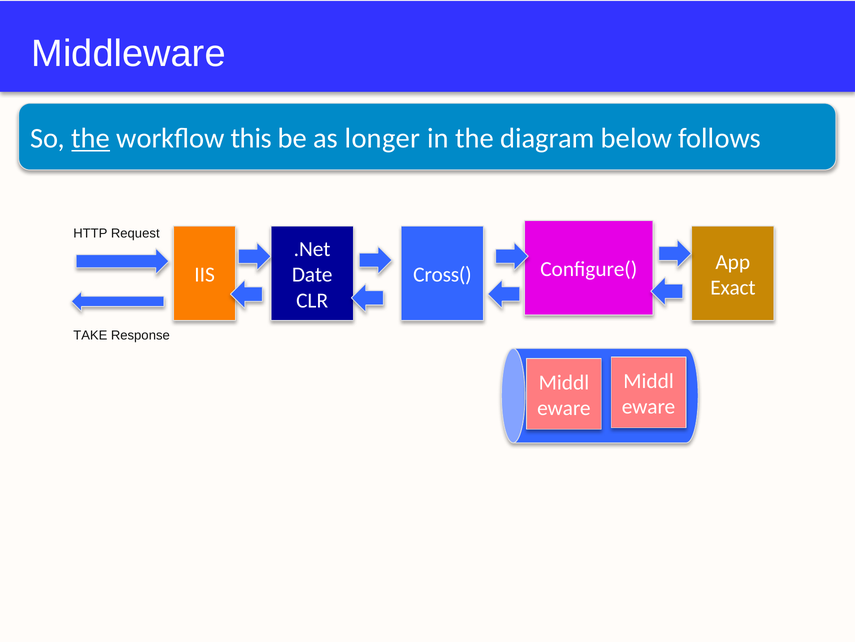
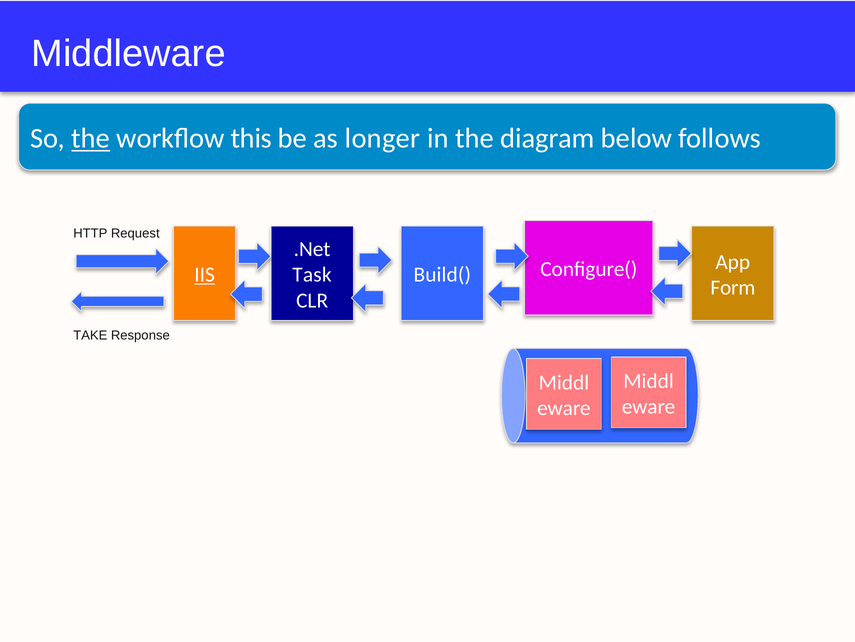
IIS underline: none -> present (205, 275)
Date: Date -> Task (312, 275)
Cross(: Cross( -> Build( (442, 275)
Exact: Exact -> Form (733, 287)
